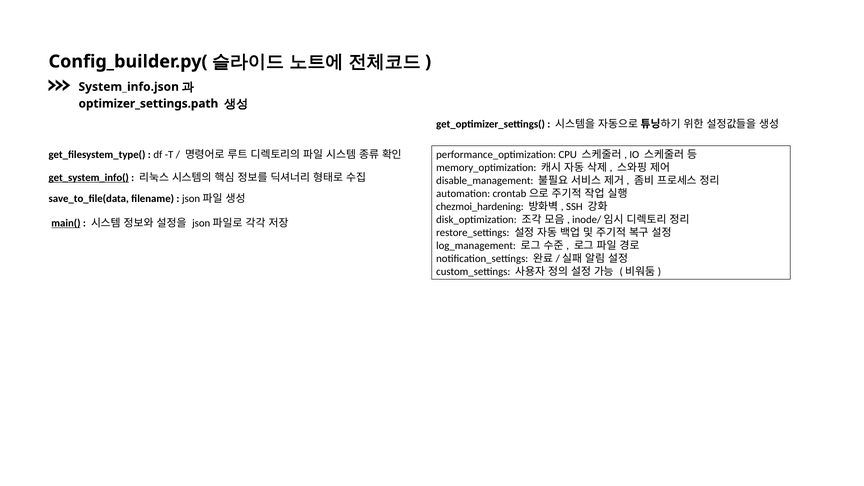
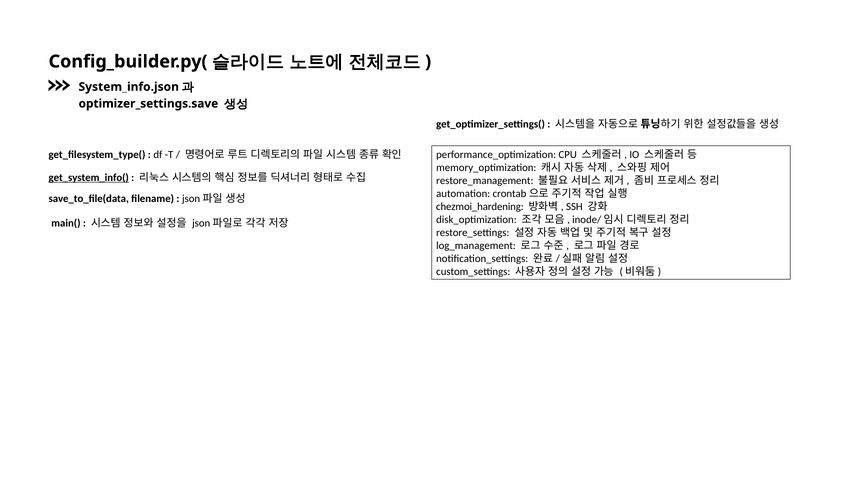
optimizer_settings.path: optimizer_settings.path -> optimizer_settings.save (148, 104)
disable_management: disable_management -> restore_management (485, 181)
main( underline: present -> none (66, 223)
